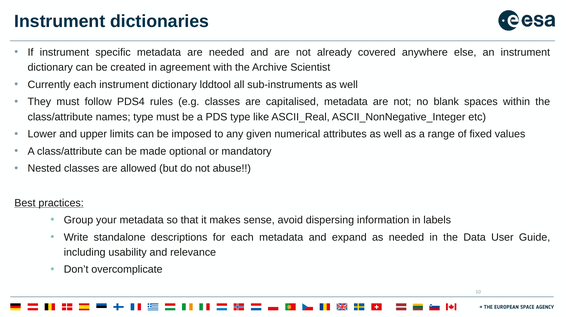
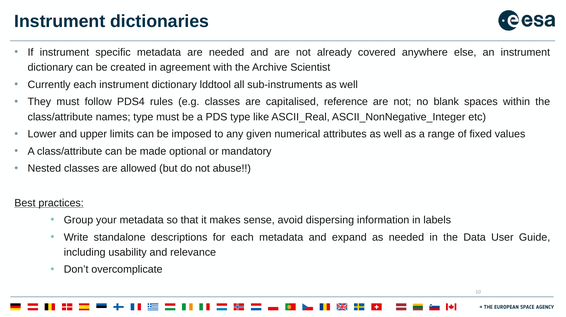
capitalised metadata: metadata -> reference (346, 102)
